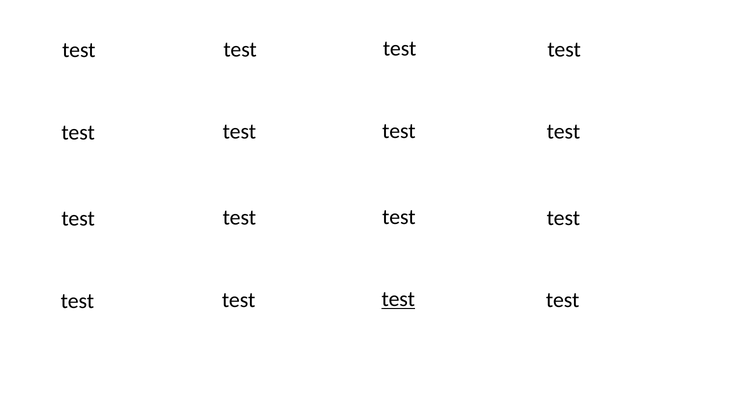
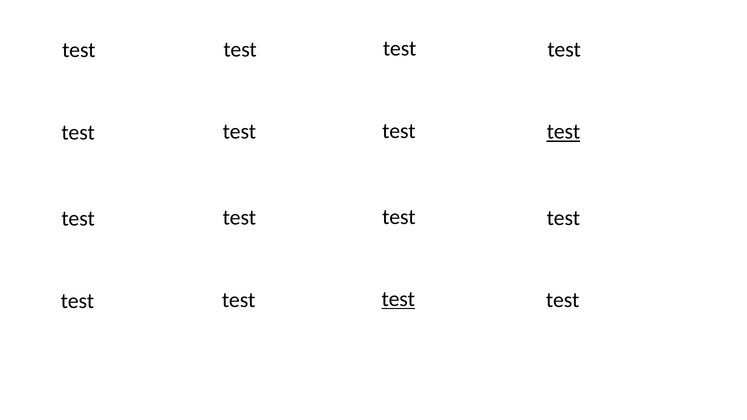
test underline: none -> present (563, 132)
